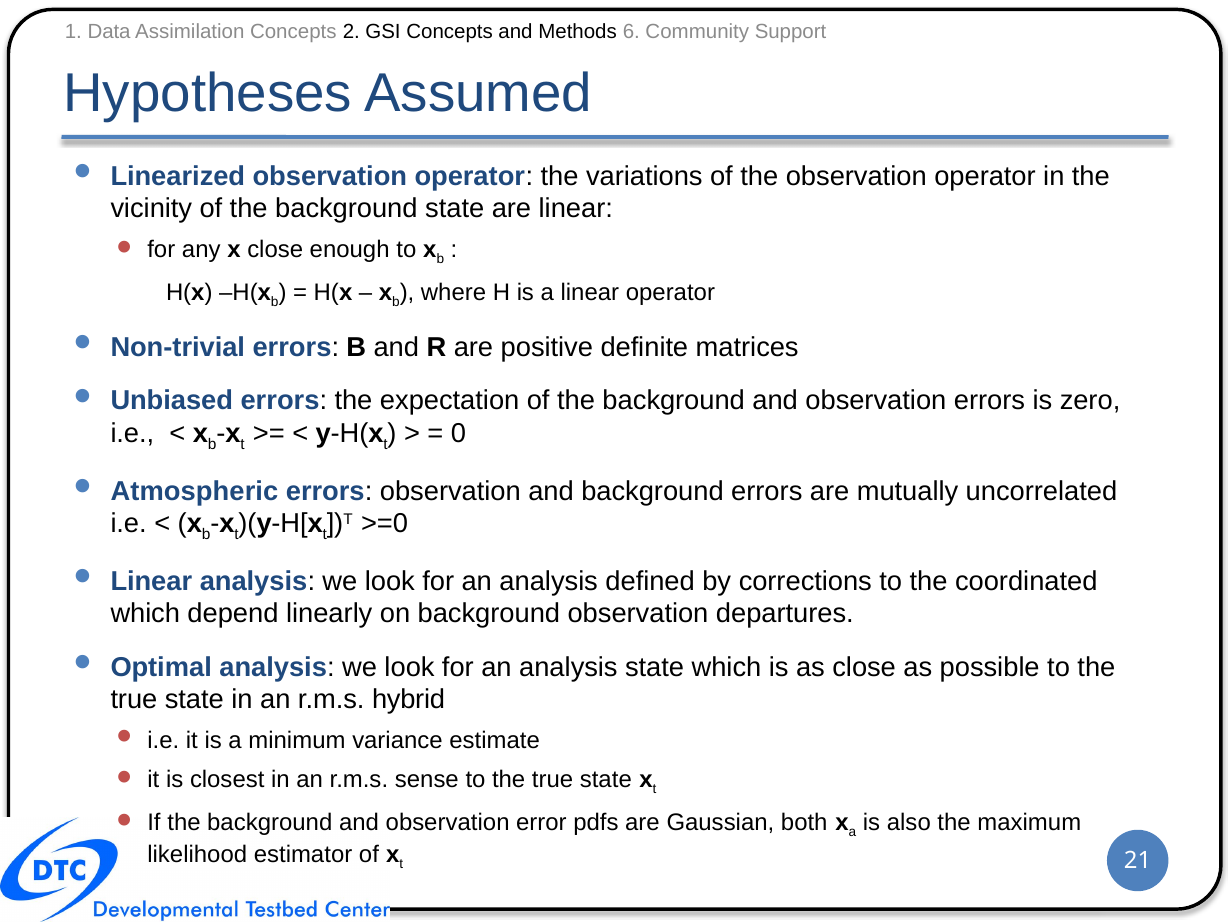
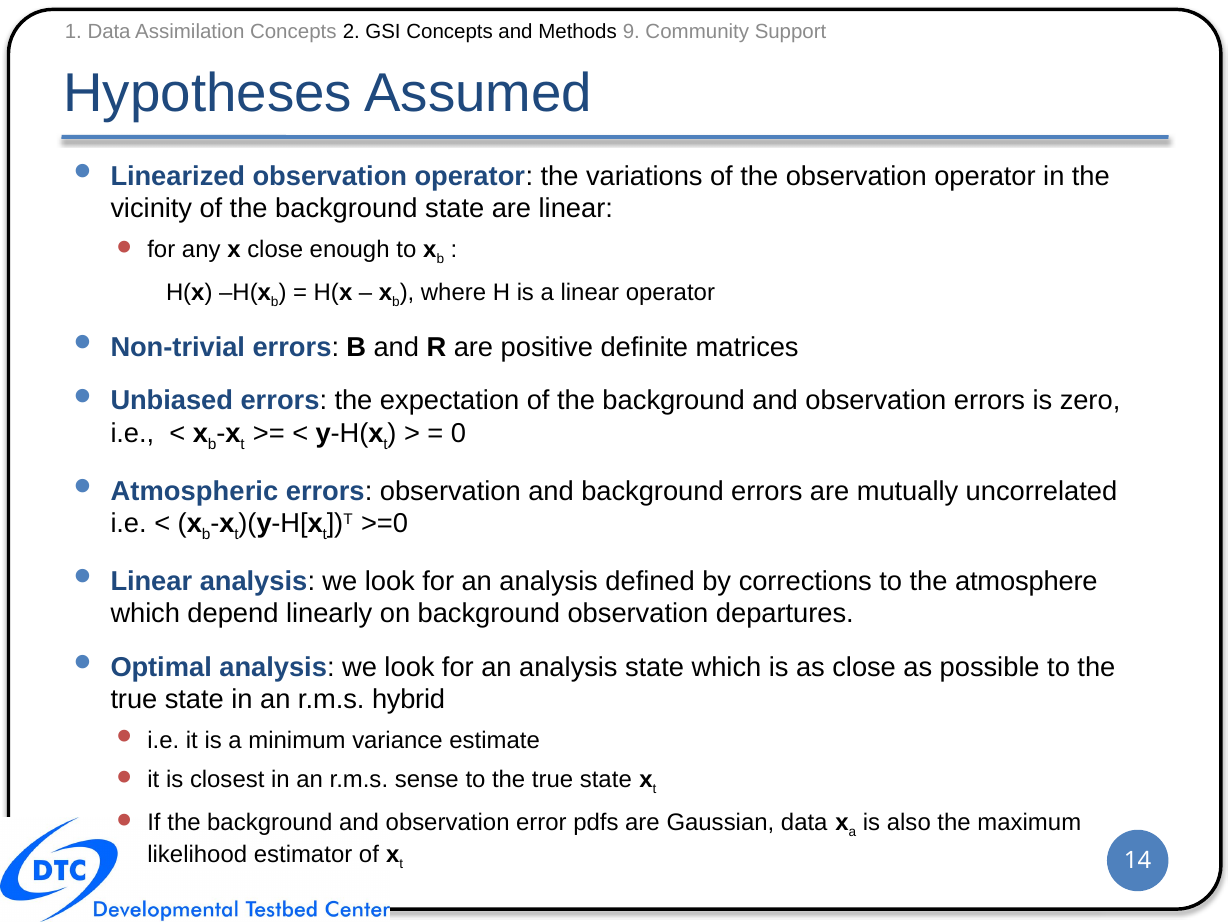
6: 6 -> 9 (631, 31)
coordinated: coordinated -> atmosphere (1026, 582)
Gaussian both: both -> data (804, 823)
21: 21 -> 14 (1138, 861)
